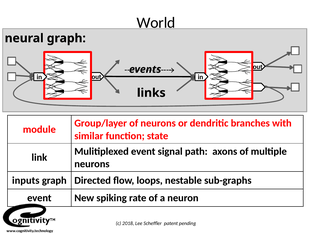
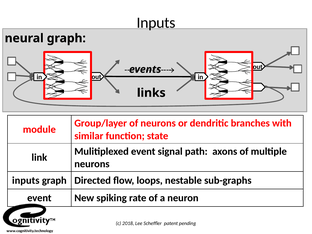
World: World -> Inputs (156, 23)
